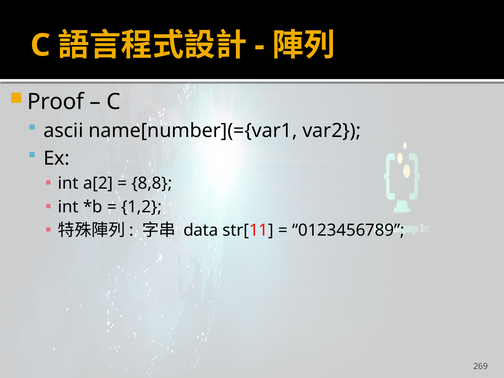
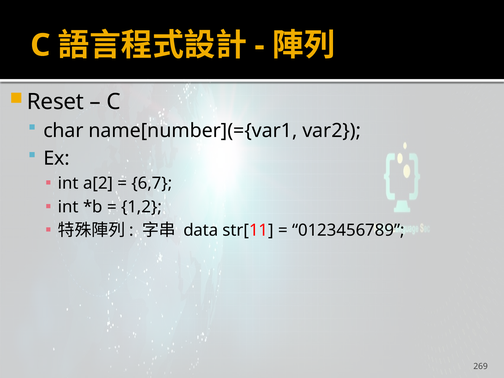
Proof: Proof -> Reset (55, 102)
ascii: ascii -> char (63, 131)
8,8: 8,8 -> 6,7 (152, 183)
